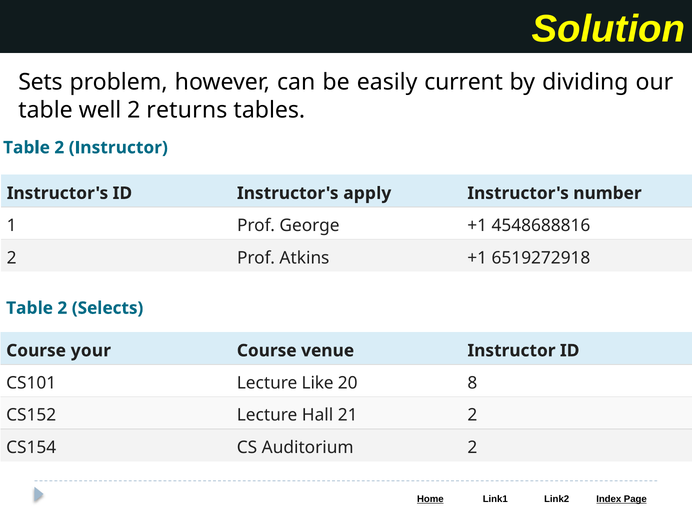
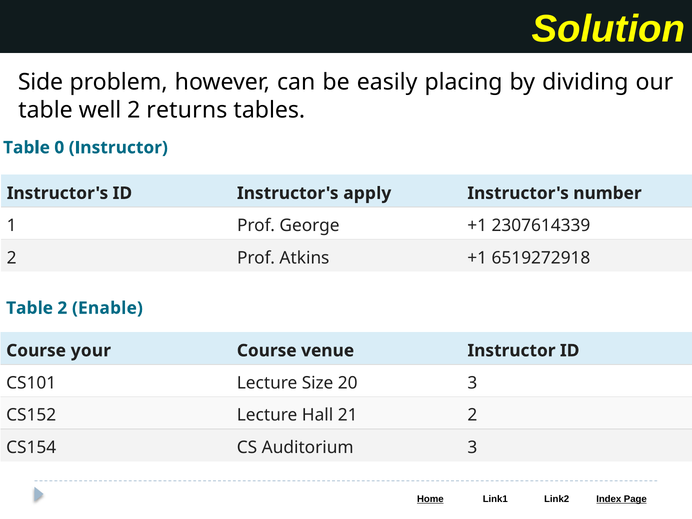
Sets: Sets -> Side (40, 82)
current: current -> placing (464, 82)
2: 2 -> 0 (59, 148)
4548688816: 4548688816 -> 2307614339 (541, 226)
Selects: Selects -> Enable (107, 308)
Like: Like -> Size (318, 383)
20 8: 8 -> 3 (472, 383)
Auditorium 2: 2 -> 3 (472, 447)
